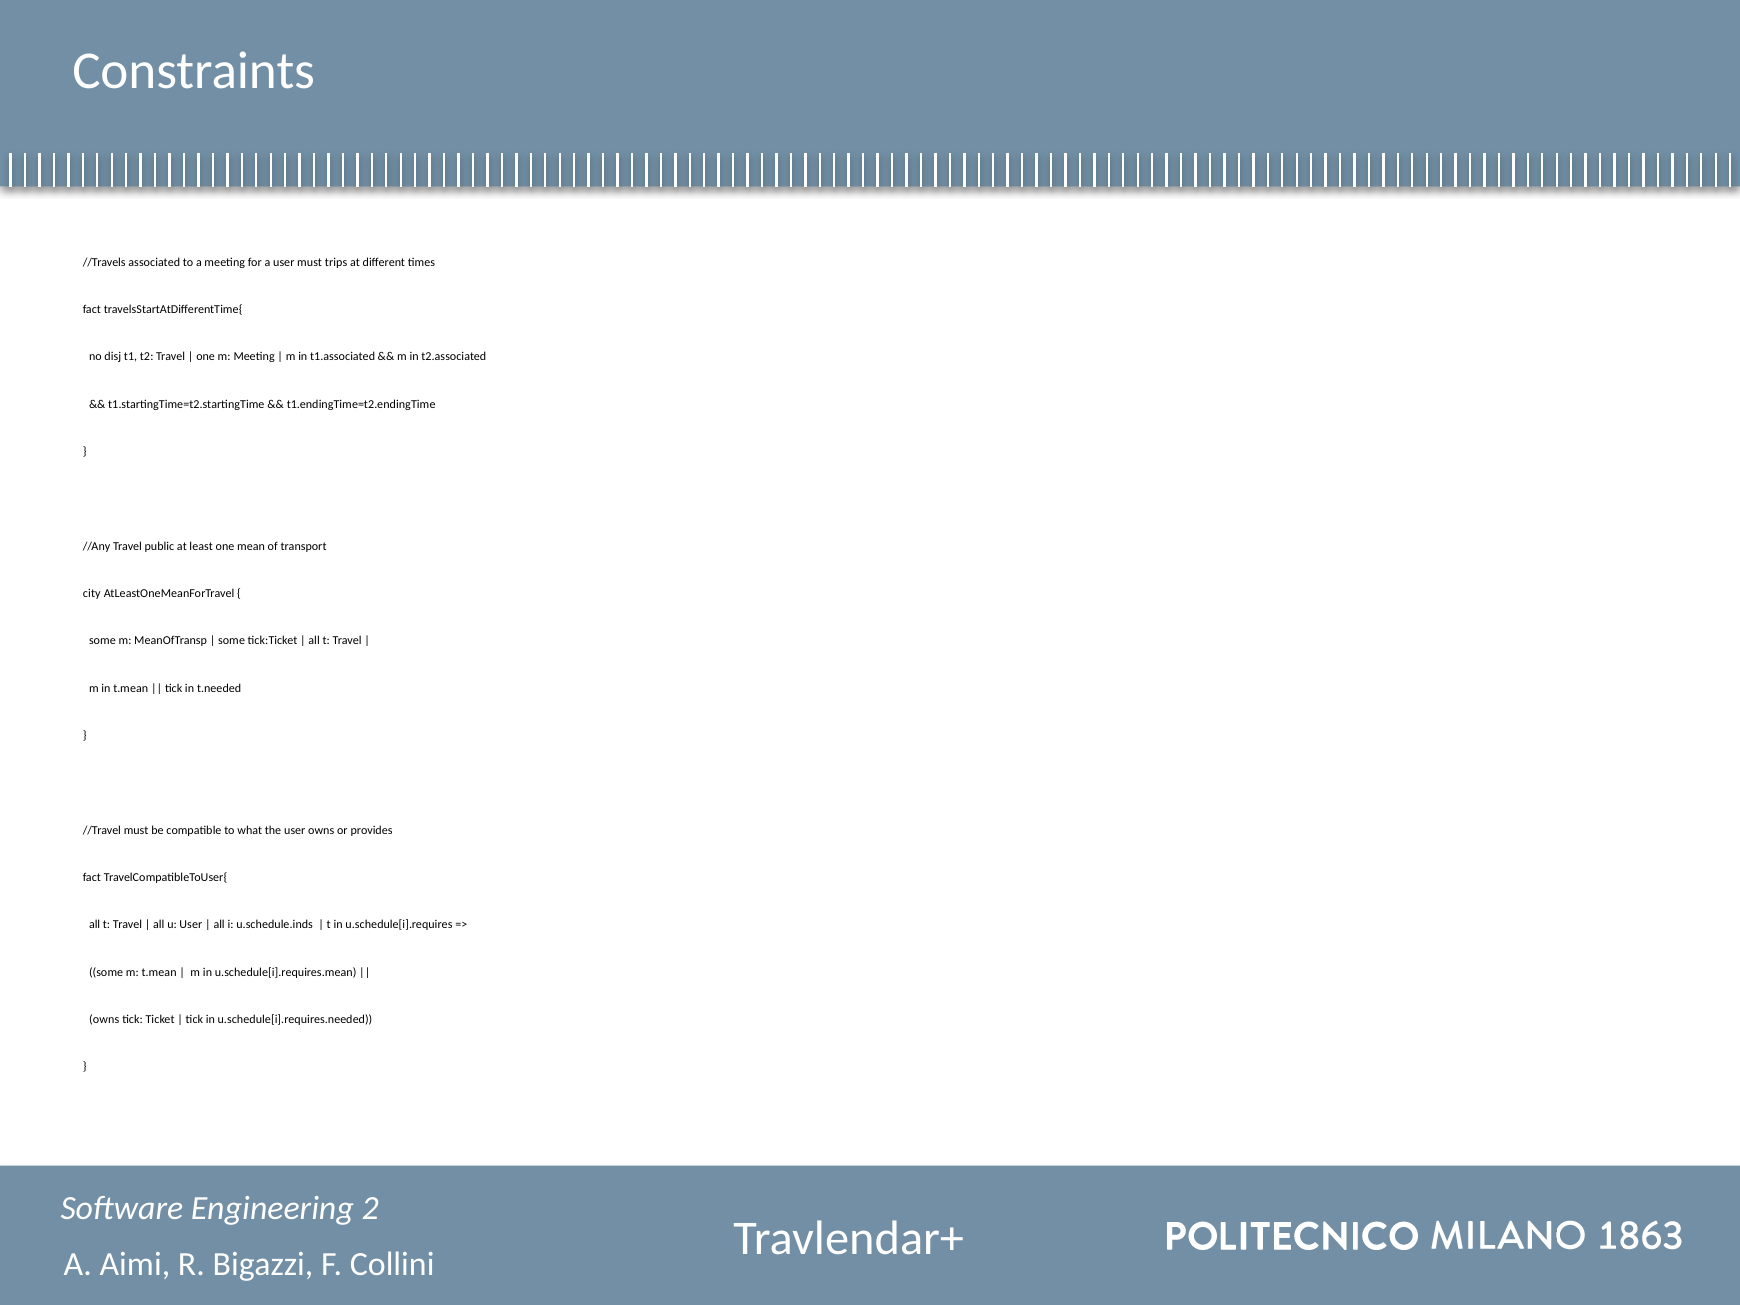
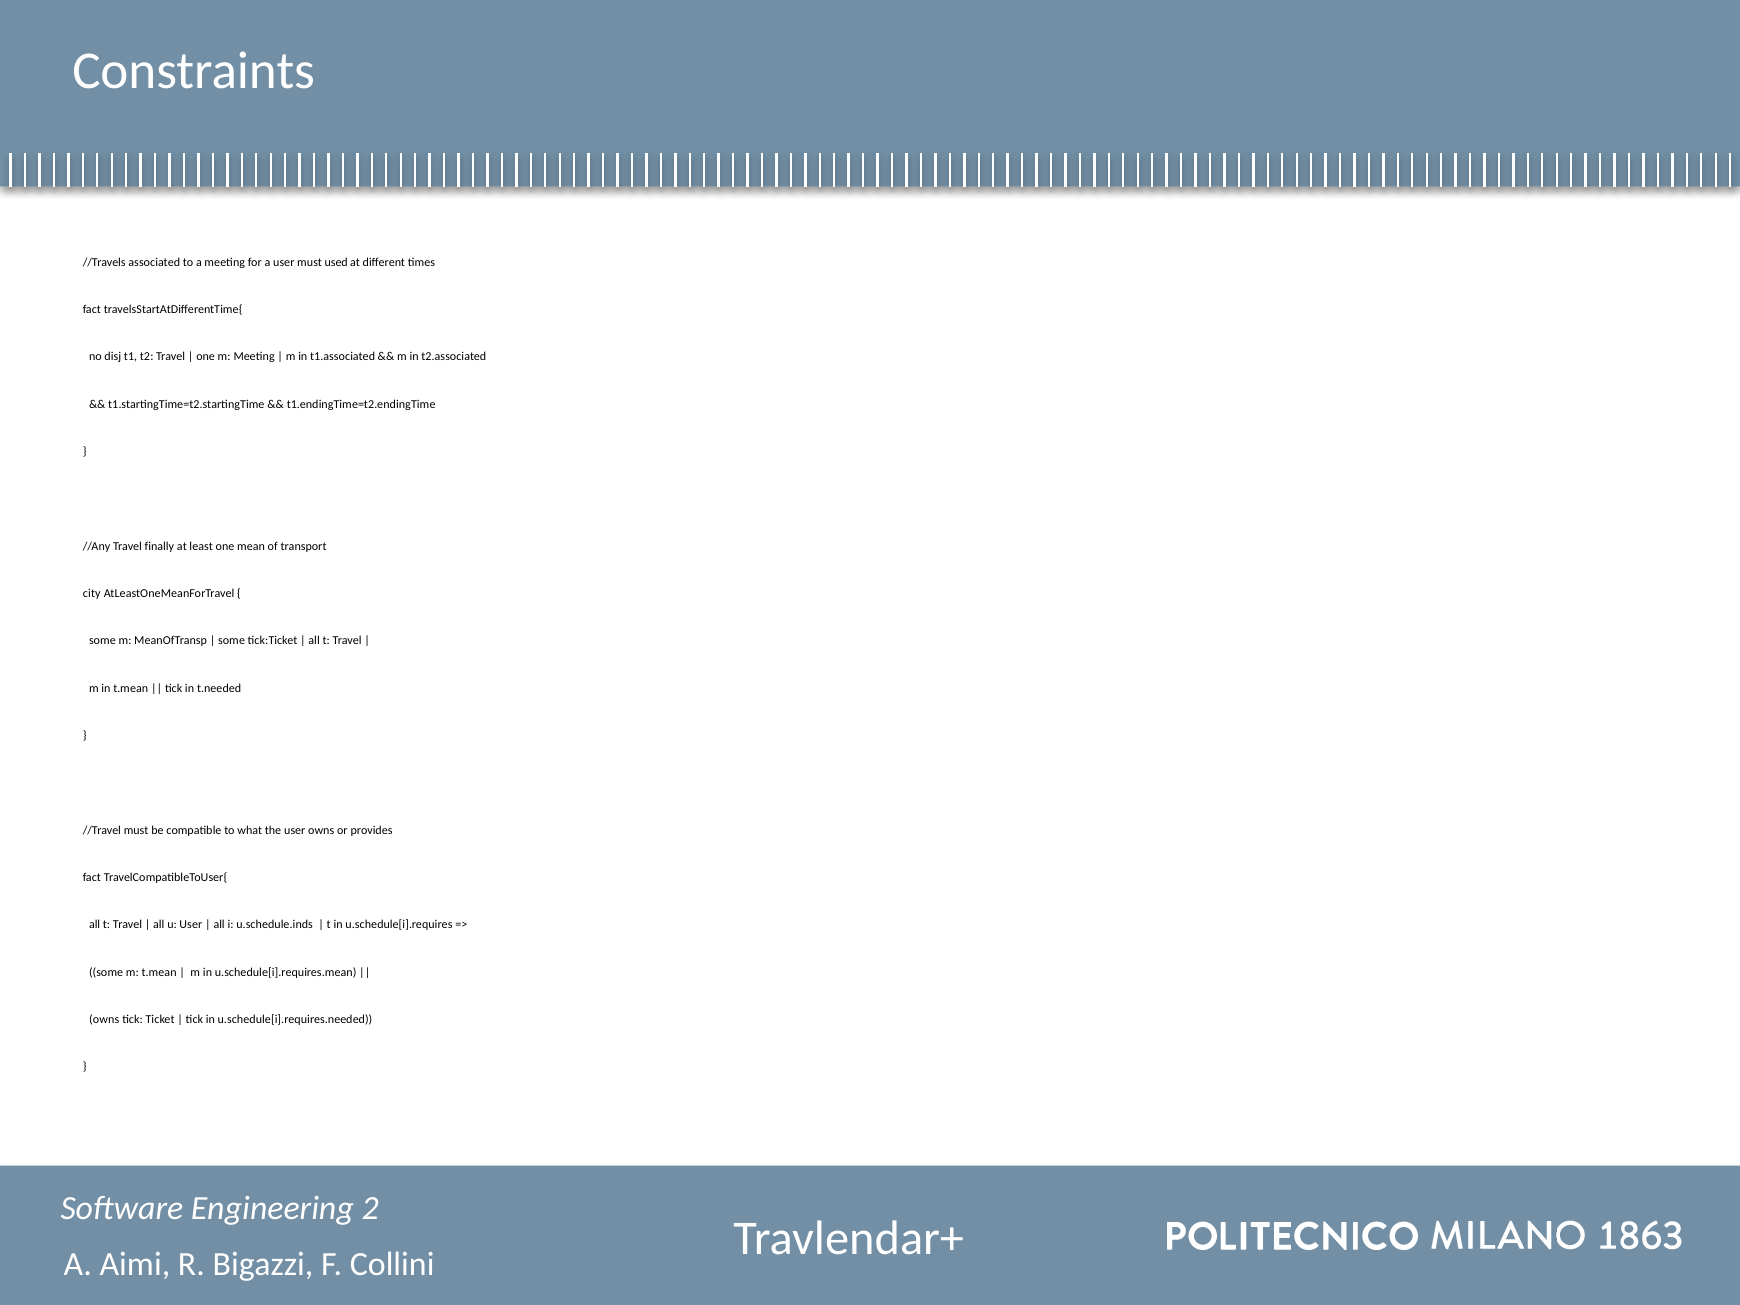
trips: trips -> used (336, 262)
public: public -> finally (159, 546)
